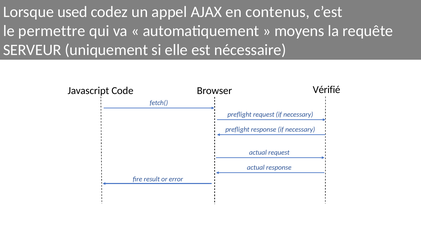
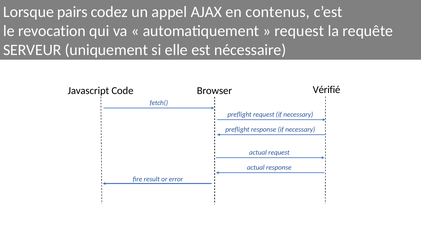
used: used -> pairs (72, 12)
permettre: permettre -> revocation (52, 31)
moyens: moyens -> request (299, 31)
